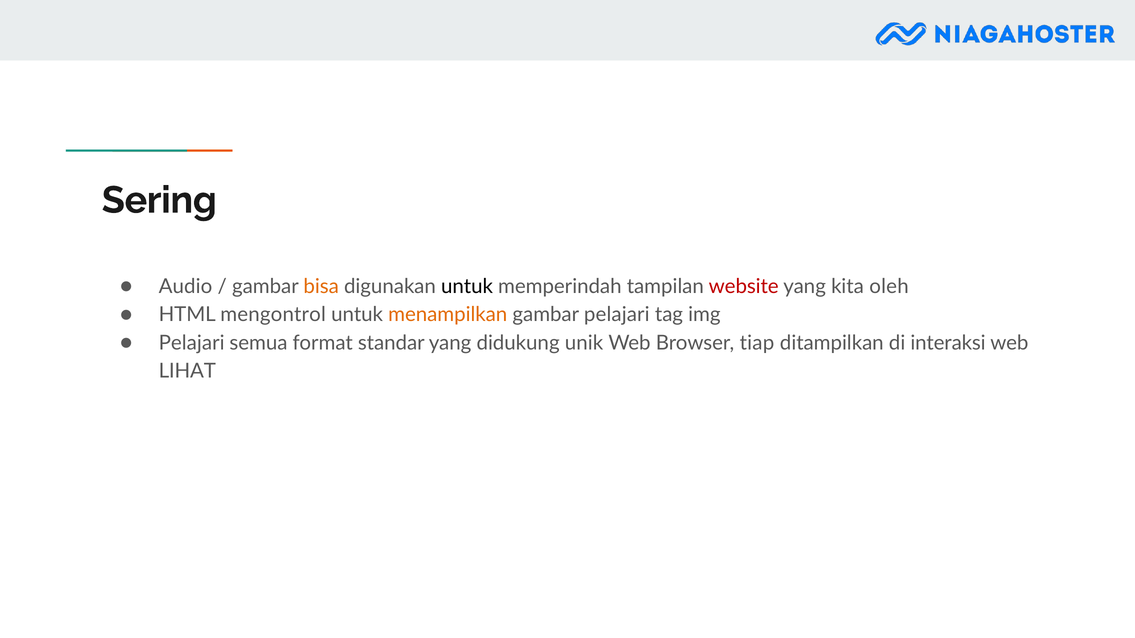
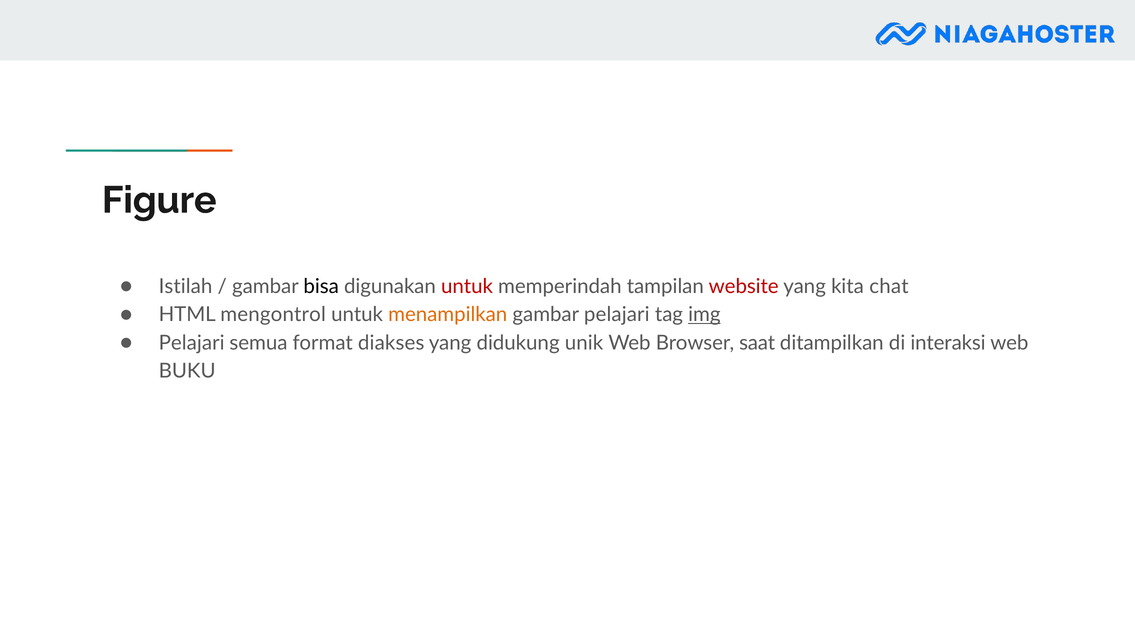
Sering: Sering -> Figure (159, 200)
Audio: Audio -> Istilah (186, 287)
bisa colour: orange -> black (321, 287)
untuk colour: black -> red (467, 287)
oleh: oleh -> chat (889, 287)
img underline: none -> present (704, 315)
standar: standar -> diakses (391, 343)
tiap: tiap -> saat (757, 343)
LIHAT: LIHAT -> BUKU (187, 371)
